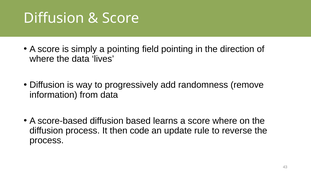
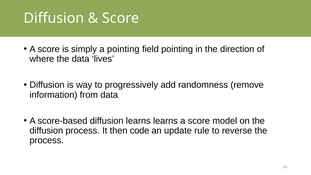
diffusion based: based -> learns (138, 121)
score where: where -> model (225, 121)
